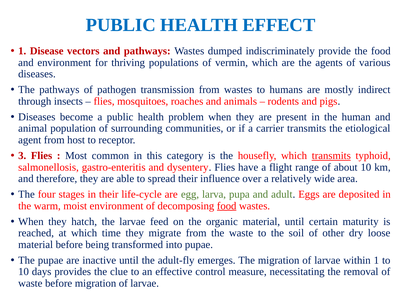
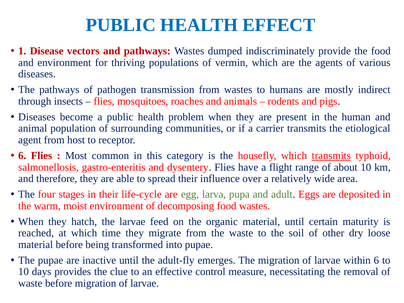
3: 3 -> 6 (22, 156)
food underline: present -> none (227, 206)
within 1: 1 -> 6 (376, 260)
